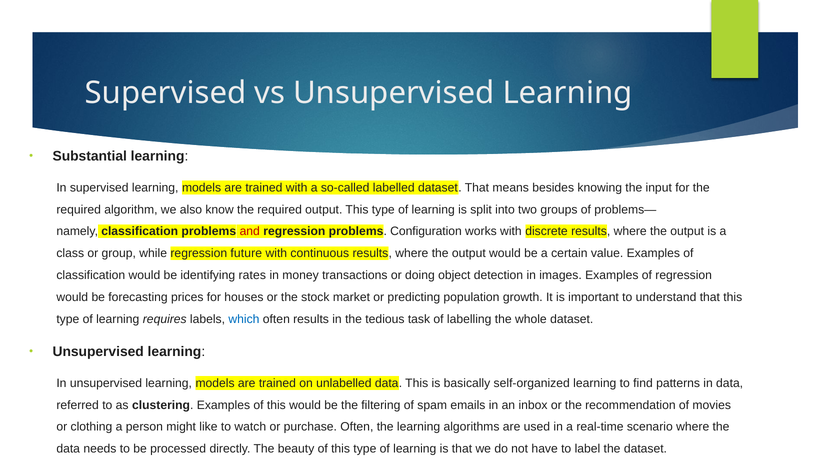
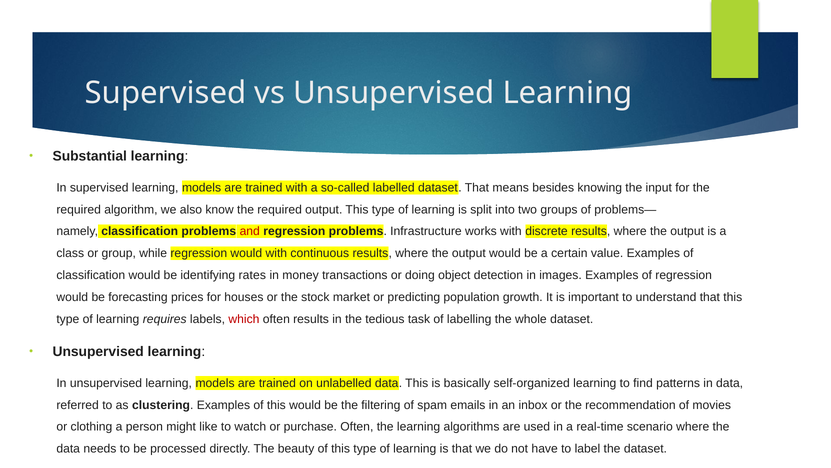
Configuration: Configuration -> Infrastructure (426, 231)
while regression future: future -> would (246, 253)
which colour: blue -> red (244, 319)
